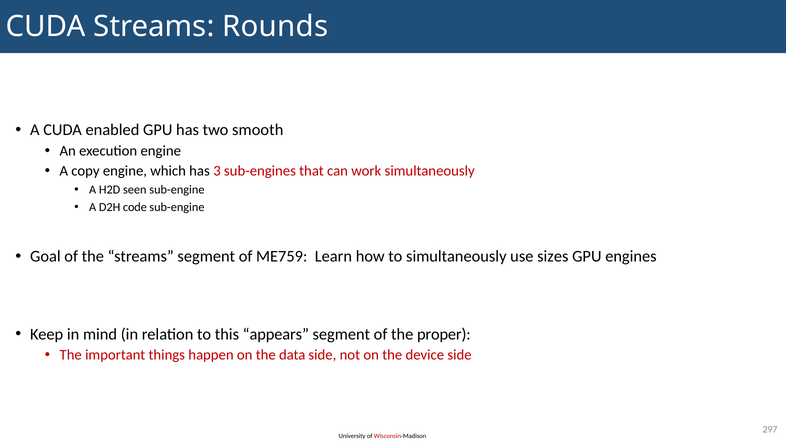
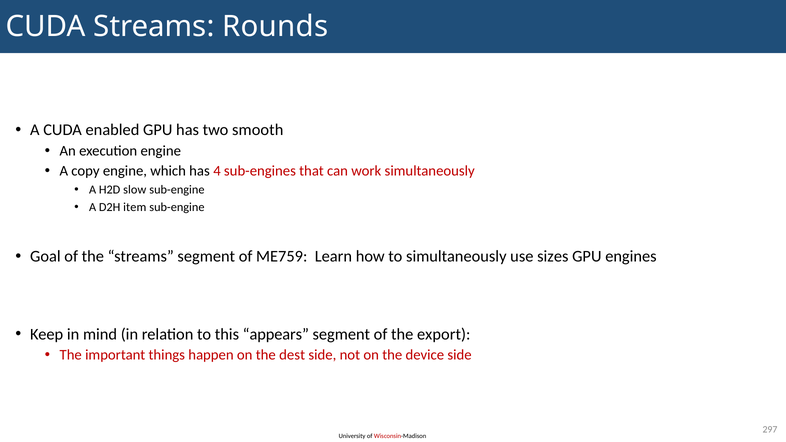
3: 3 -> 4 (217, 171)
seen: seen -> slow (135, 190)
code: code -> item (135, 207)
proper: proper -> export (444, 334)
data: data -> dest (292, 355)
